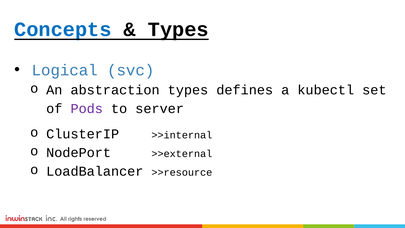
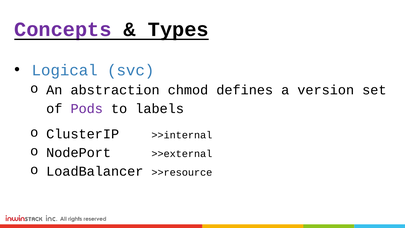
Concepts colour: blue -> purple (63, 30)
abstraction types: types -> chmod (188, 90)
kubectl: kubectl -> version (326, 90)
server: server -> labels (160, 109)
